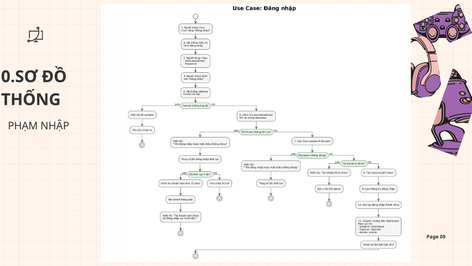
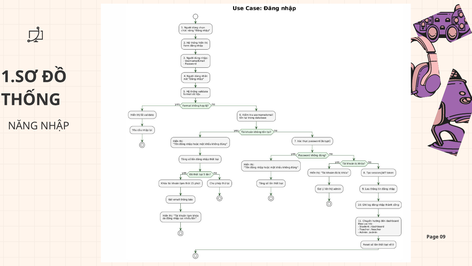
0.SƠ: 0.SƠ -> 1.SƠ (19, 77)
PHẠM: PHẠM -> NĂNG (23, 126)
